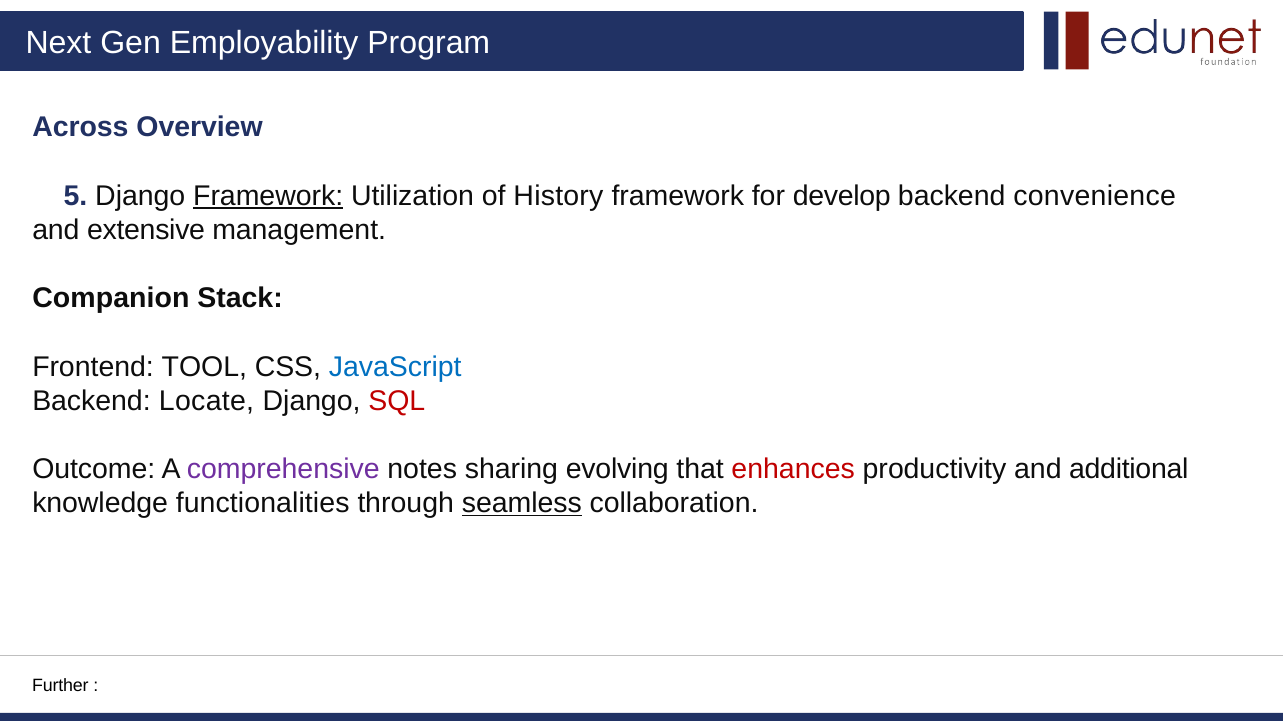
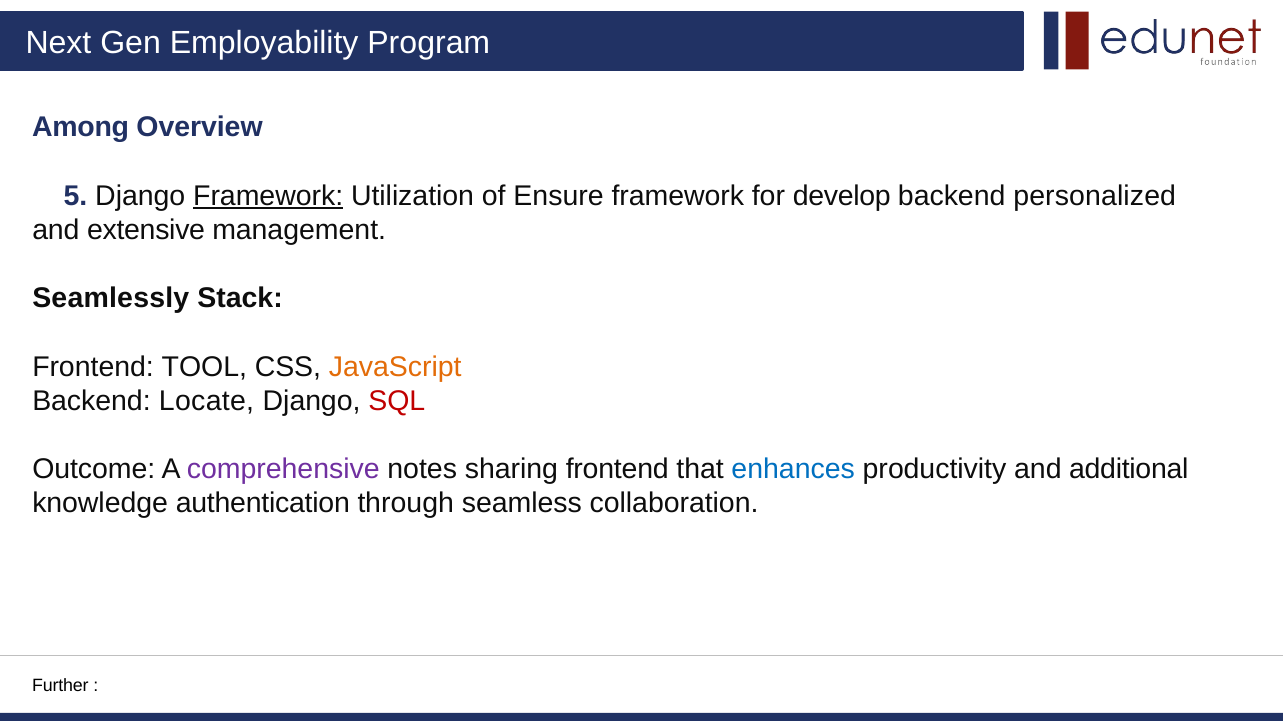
Across: Across -> Among (81, 128)
History: History -> Ensure (559, 196)
convenience: convenience -> personalized (1095, 196)
Companion: Companion -> Seamlessly (111, 299)
JavaScript colour: blue -> orange (395, 367)
sharing evolving: evolving -> frontend (617, 470)
enhances colour: red -> blue (793, 470)
functionalities: functionalities -> authentication (263, 504)
seamless underline: present -> none (522, 504)
